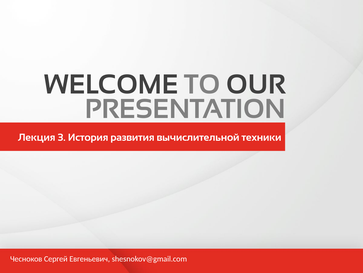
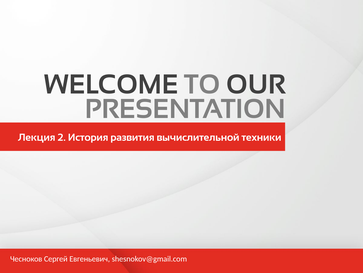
3: 3 -> 2 (62, 137)
